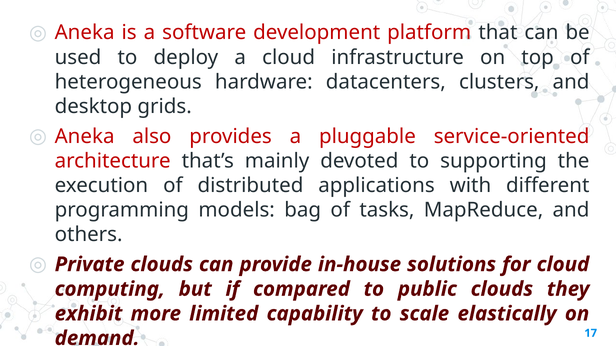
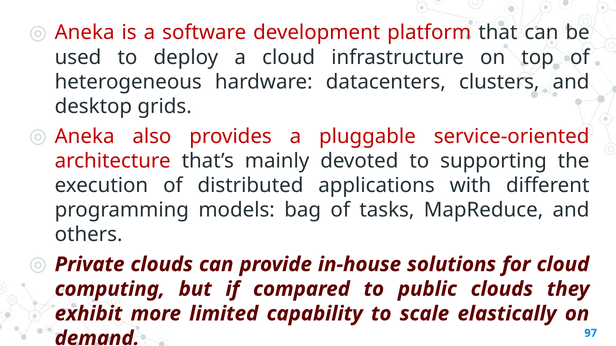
17: 17 -> 97 (591, 334)
